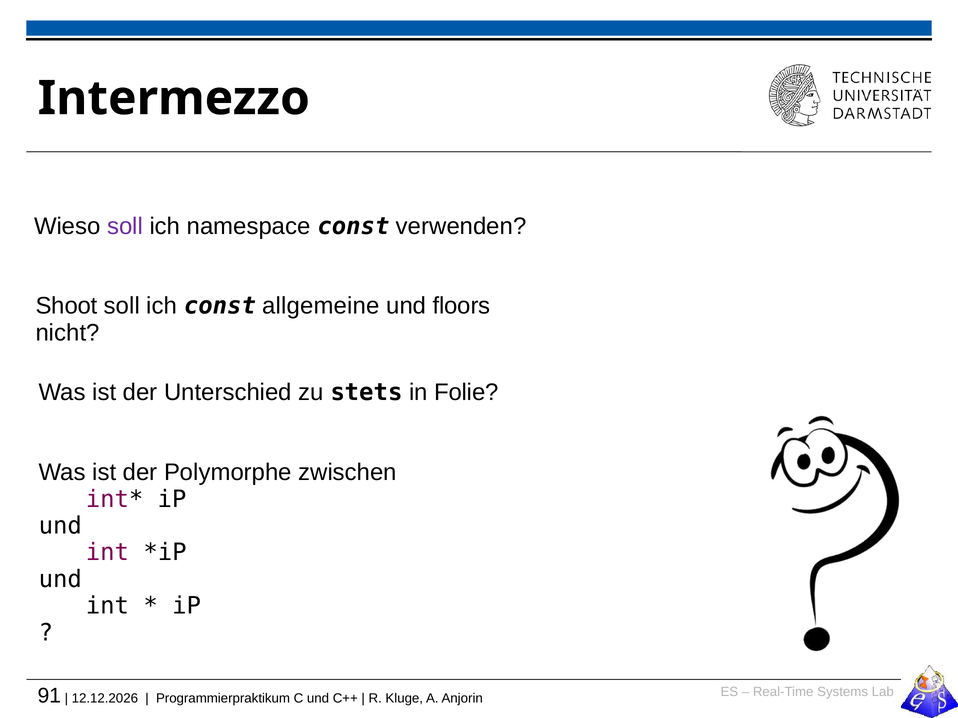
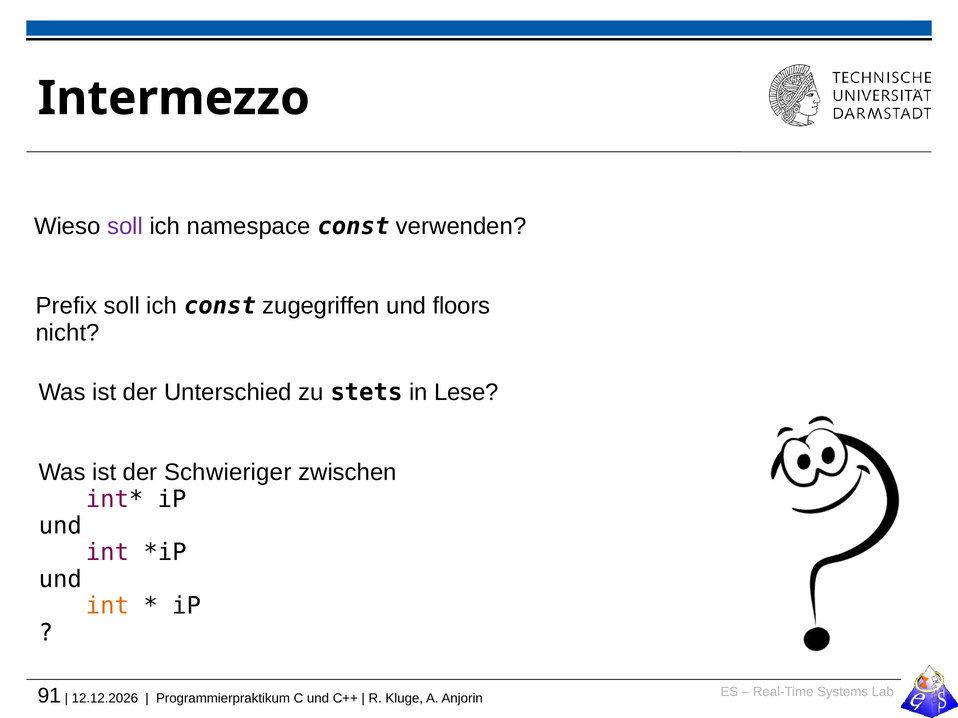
Shoot: Shoot -> Prefix (66, 306)
allgemeine: allgemeine -> zugegriffen (321, 306)
Folie: Folie -> Lese (466, 393)
Polymorphe: Polymorphe -> Schwieriger (228, 473)
int colour: black -> orange (107, 606)
